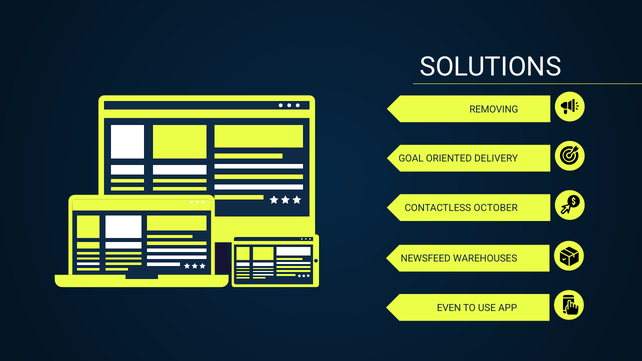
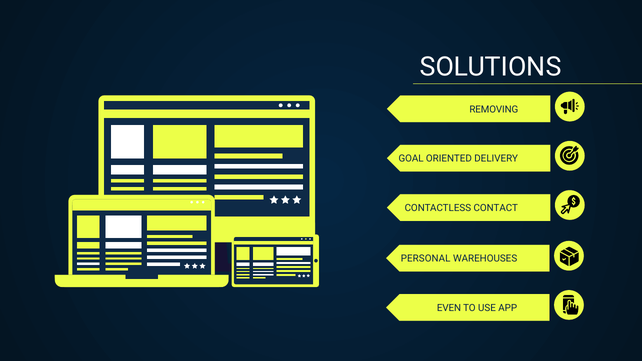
OCTOBER: OCTOBER -> CONTACT (496, 208)
NEWSFEED: NEWSFEED -> PERSONAL (426, 259)
